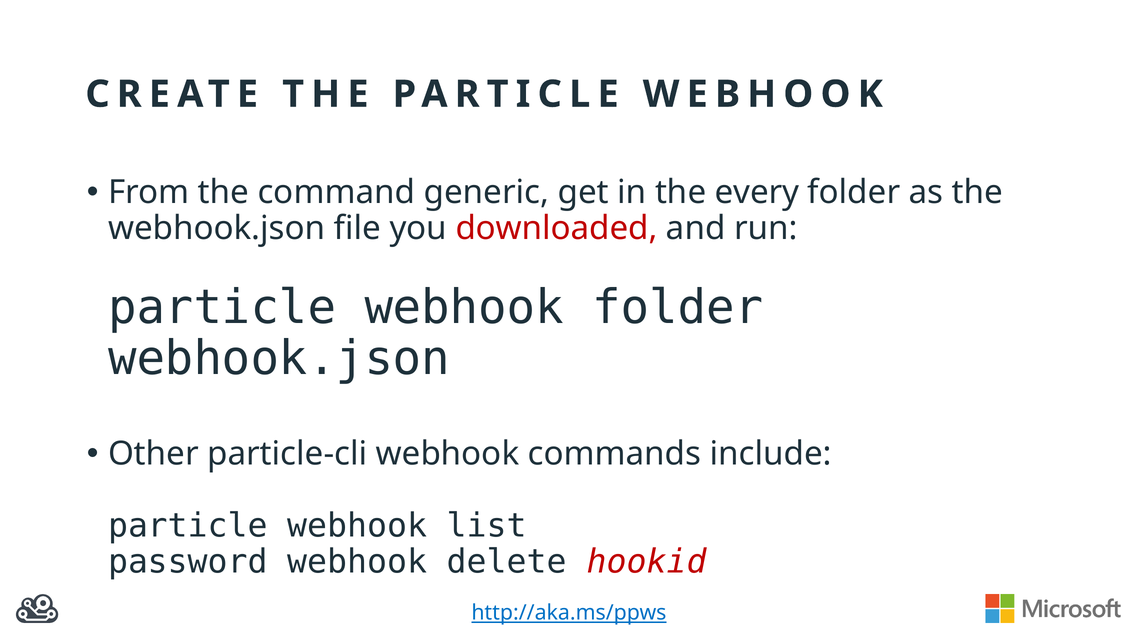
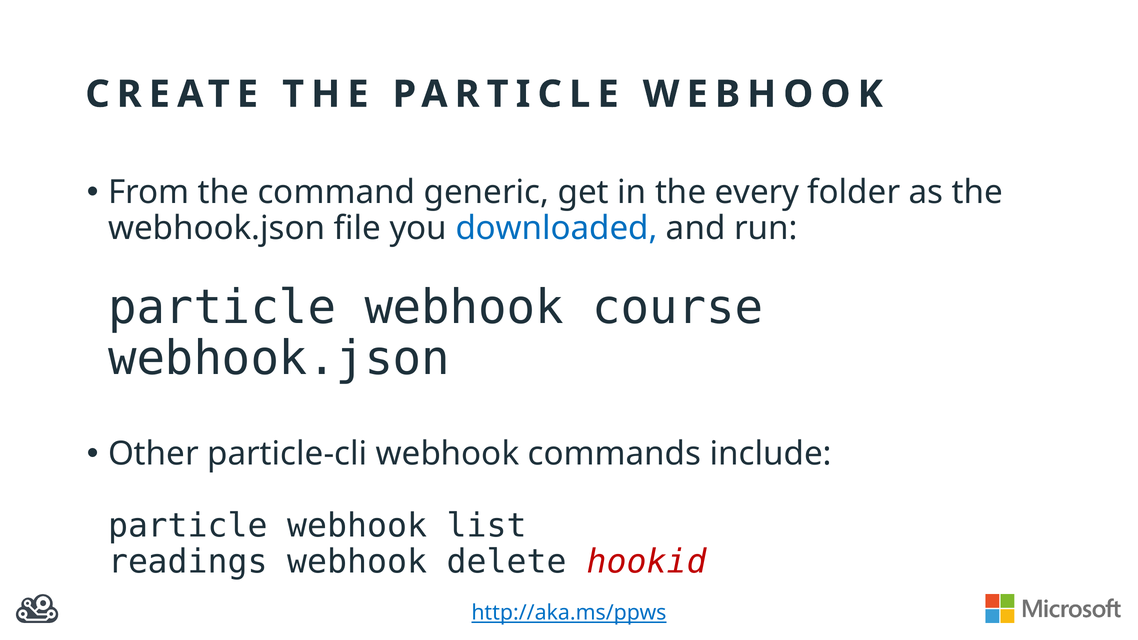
downloaded colour: red -> blue (557, 228)
webhook folder: folder -> course (678, 308)
password: password -> readings (188, 562)
